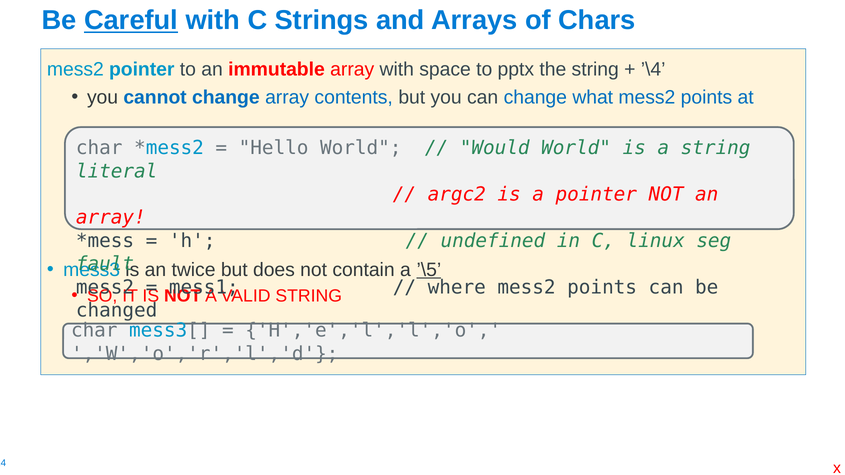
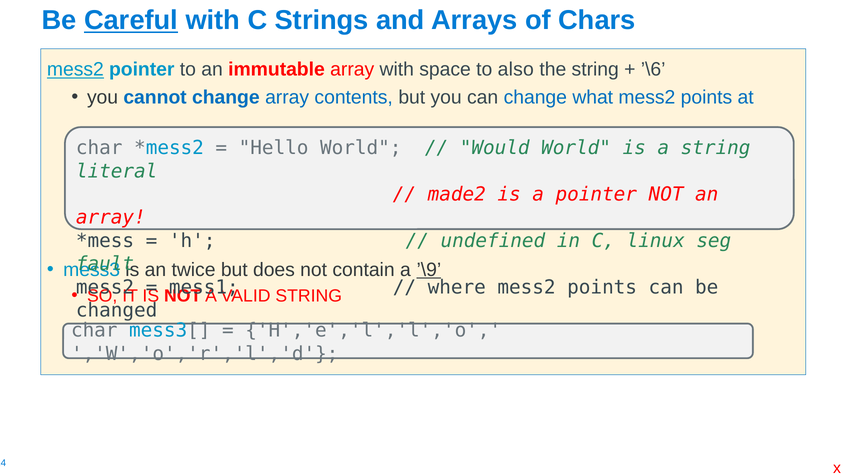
mess2 underline: none -> present (75, 70)
pptx: pptx -> also (516, 70)
’\4: ’\4 -> ’\6 (653, 70)
argc2: argc2 -> made2 (457, 194)
’\5: ’\5 -> ’\9 (429, 270)
